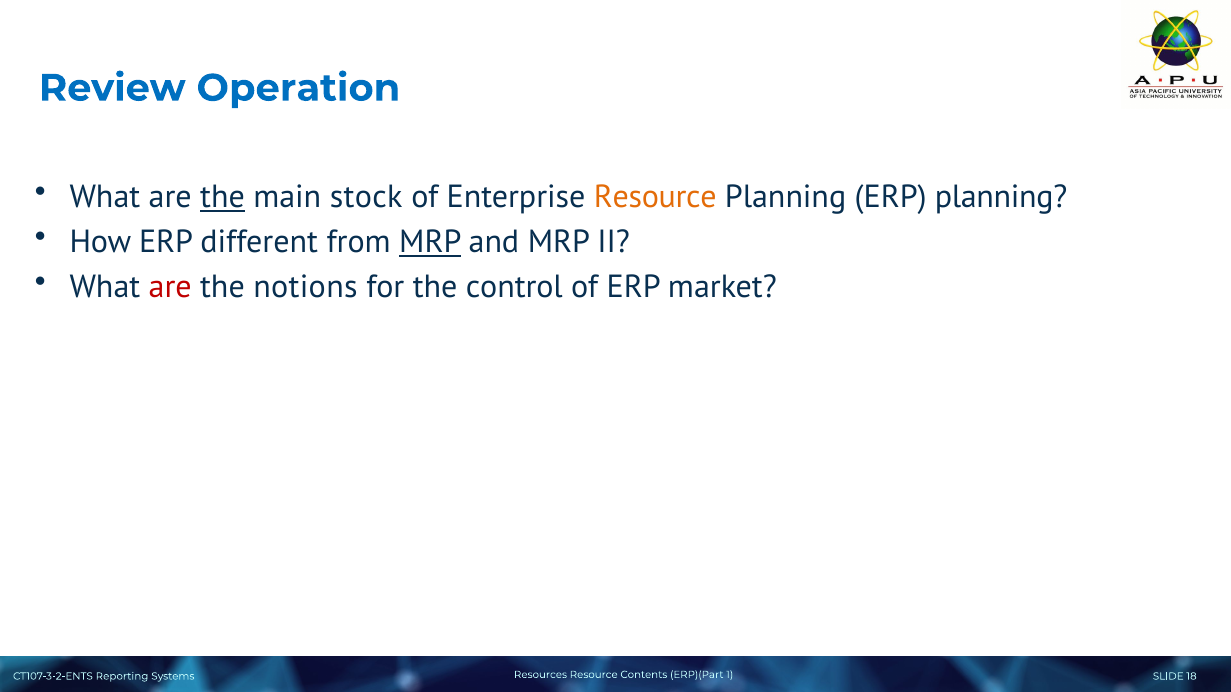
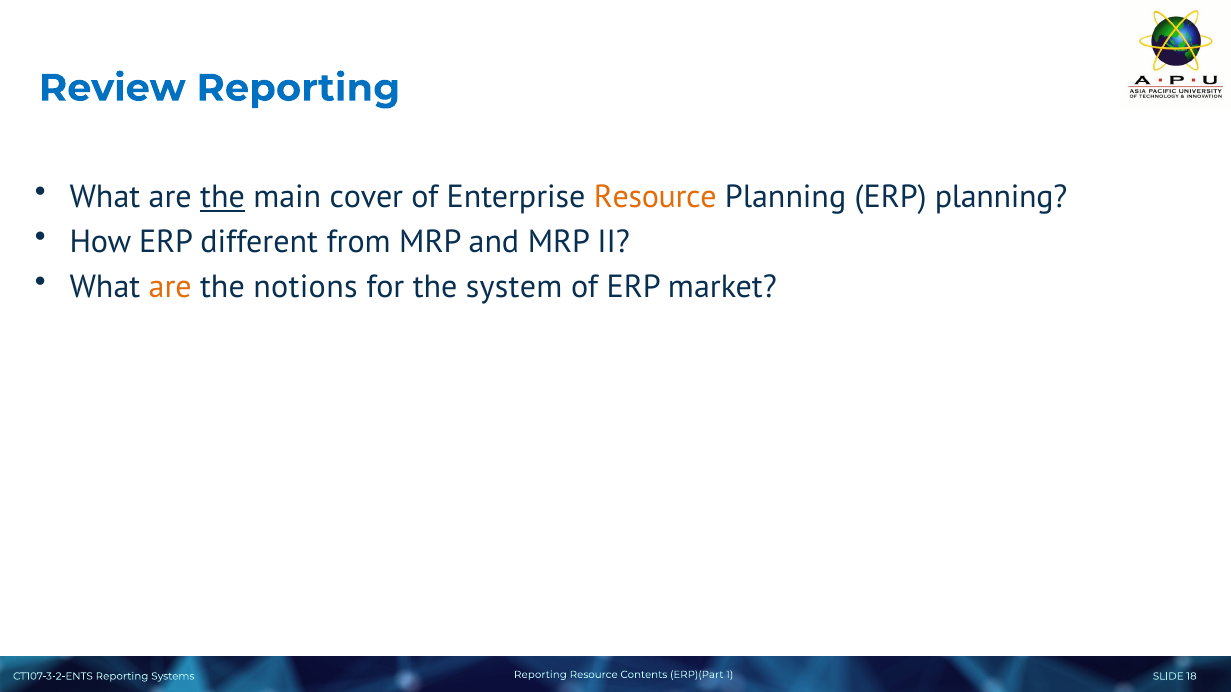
Review Operation: Operation -> Reporting (298, 88)
stock: stock -> cover (366, 197)
MRP underline: present -> none (430, 242)
are colour: red -> orange (170, 287)
control: control -> system (514, 287)
Resources: Resources -> Reporting (540, 675)
